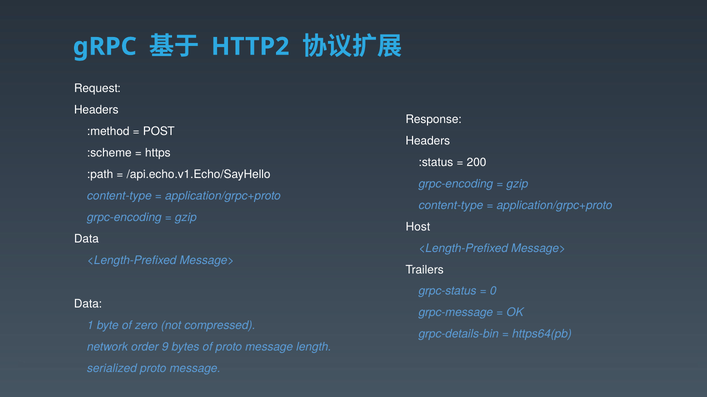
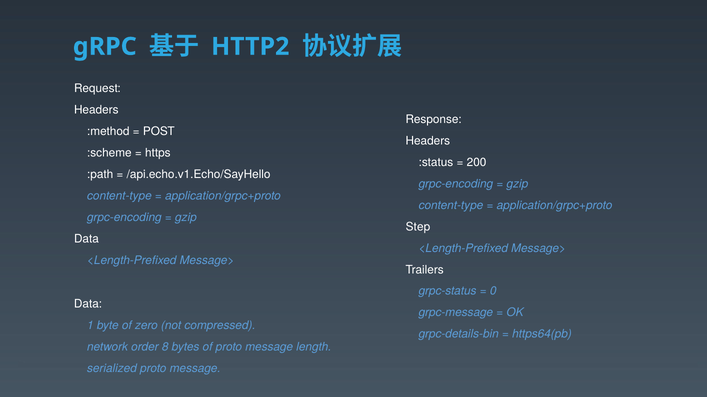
Host: Host -> Step (418, 227)
9: 9 -> 8 (165, 347)
